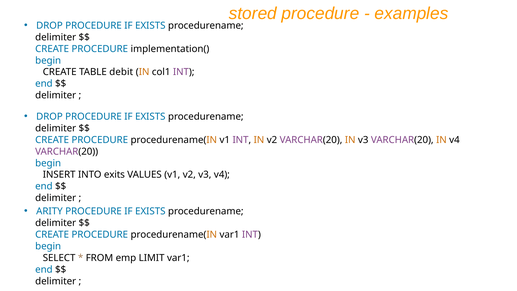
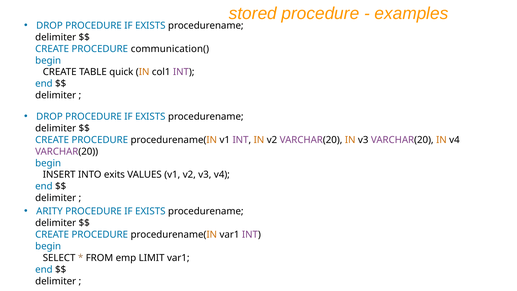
implementation(: implementation( -> communication( (170, 49)
debit: debit -> quick (121, 72)
